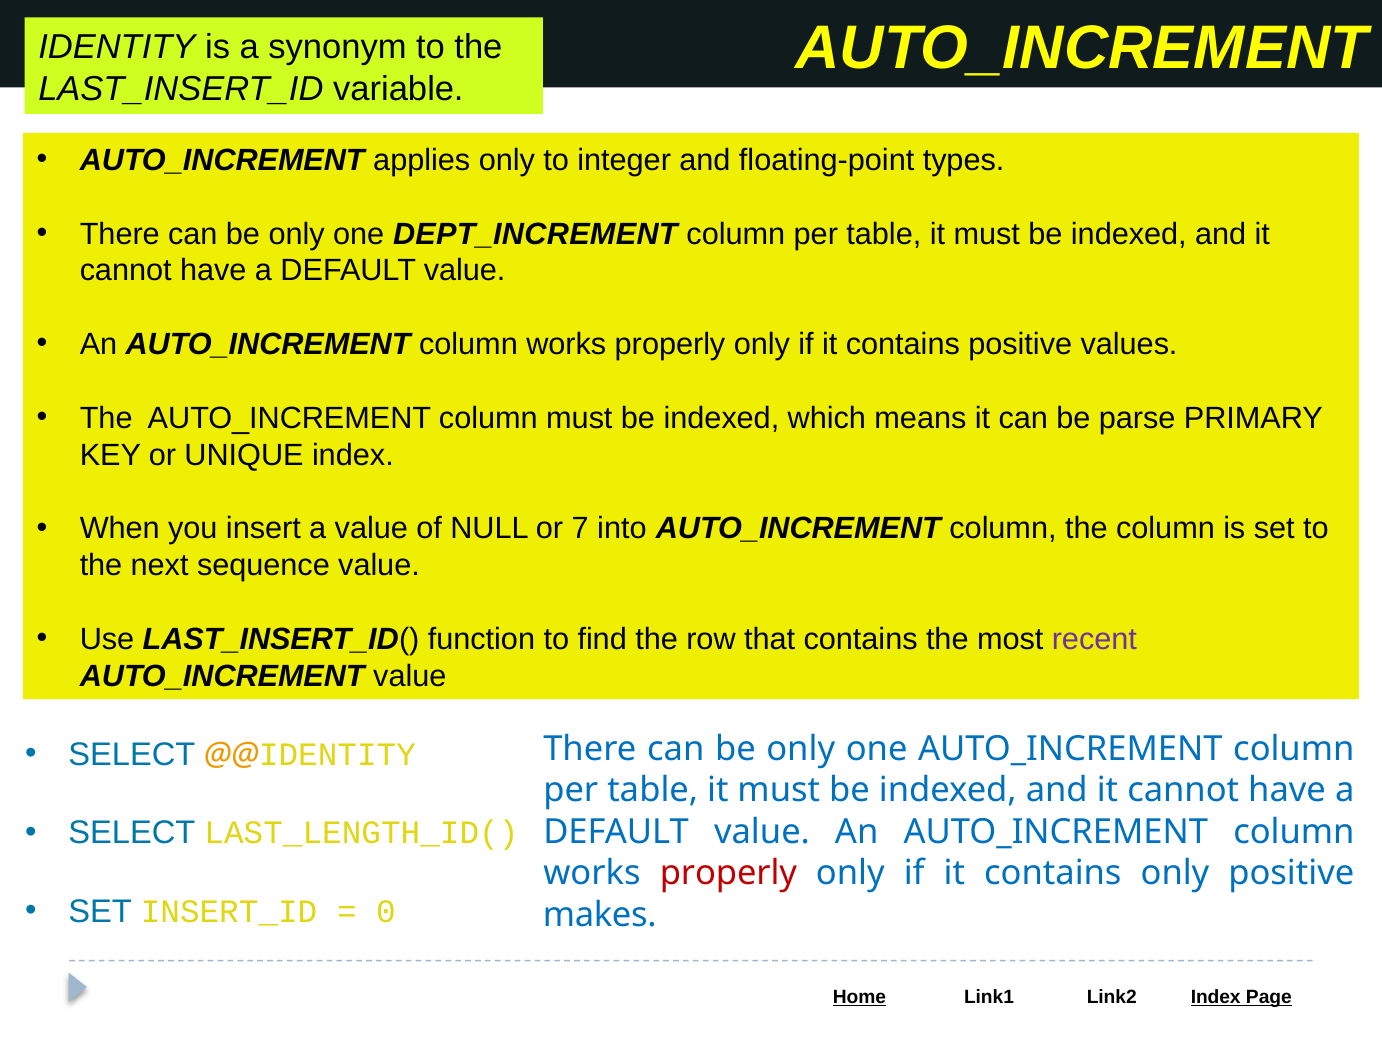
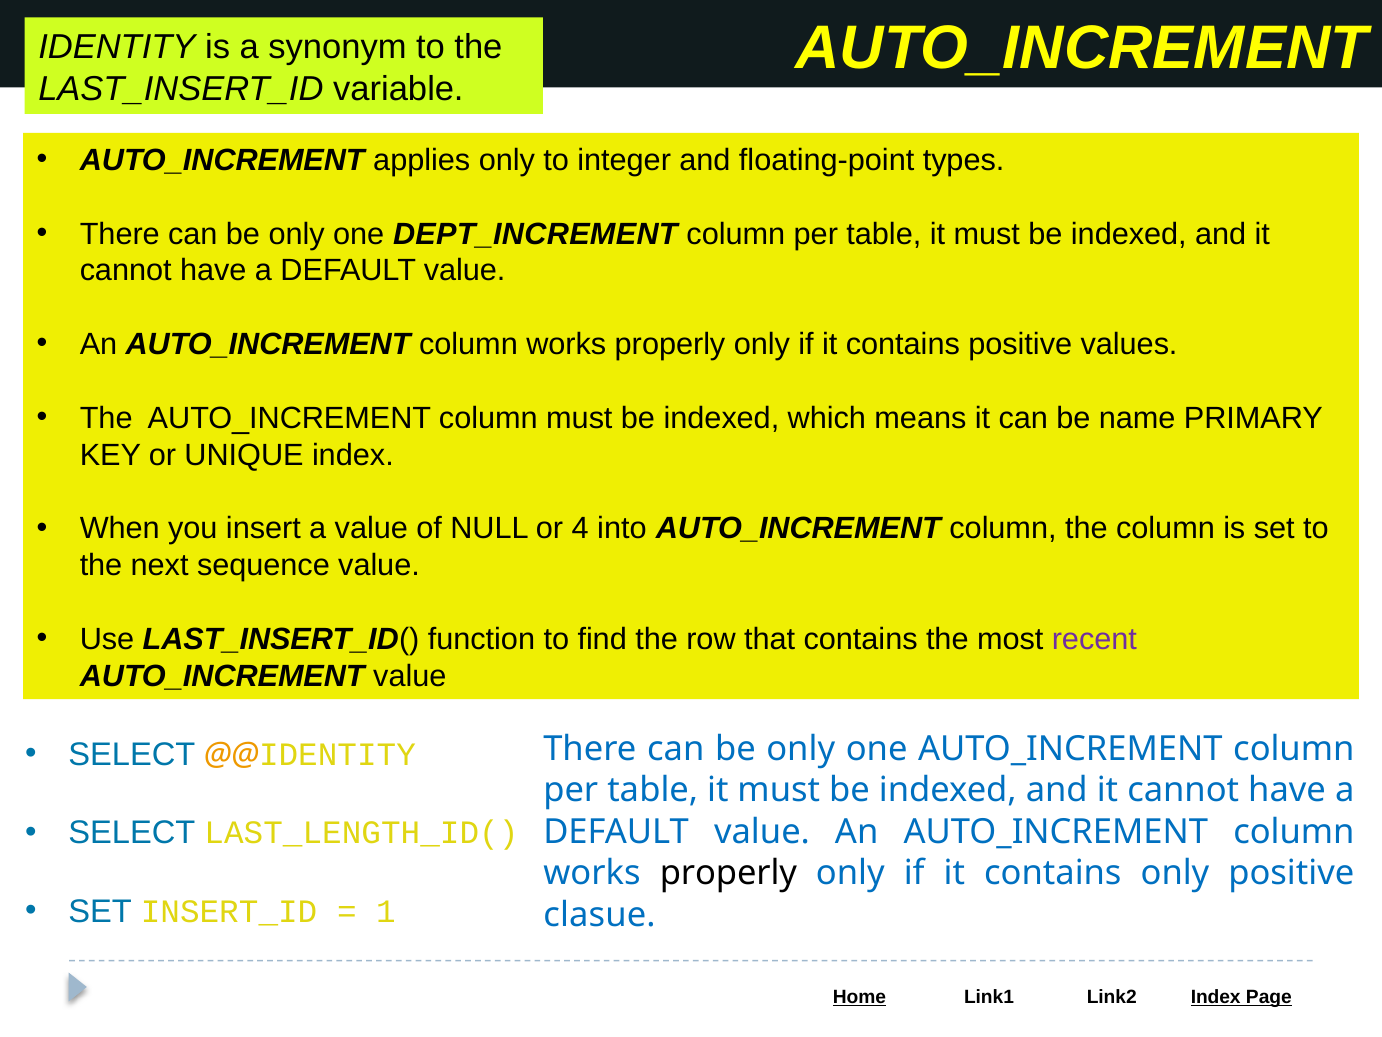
parse: parse -> name (1137, 418)
7: 7 -> 4 (580, 529)
properly colour: red -> black (728, 873)
0: 0 -> 1 (386, 911)
makes: makes -> clasue (600, 914)
